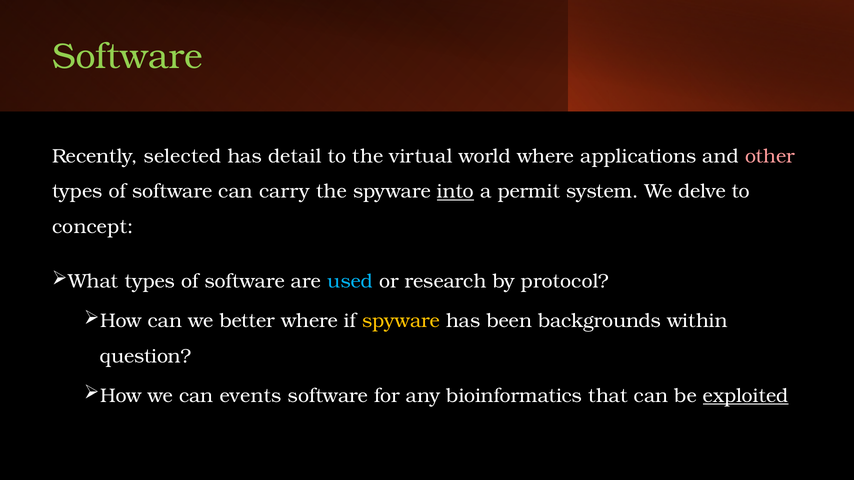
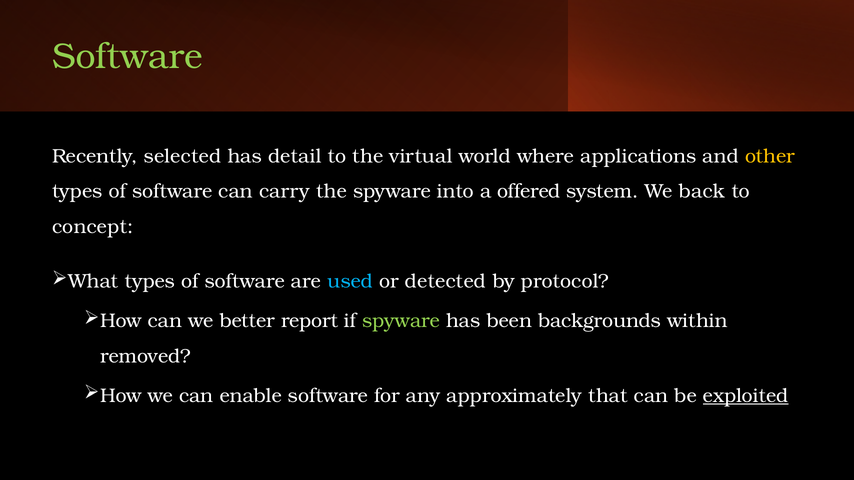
other colour: pink -> yellow (770, 156)
into underline: present -> none (455, 192)
permit: permit -> offered (529, 192)
delve: delve -> back (702, 192)
research: research -> detected (446, 282)
better where: where -> report (309, 321)
spyware colour: yellow -> light green (401, 321)
question: question -> removed (145, 356)
events: events -> enable (251, 396)
bioinformatics: bioinformatics -> approximately (514, 396)
